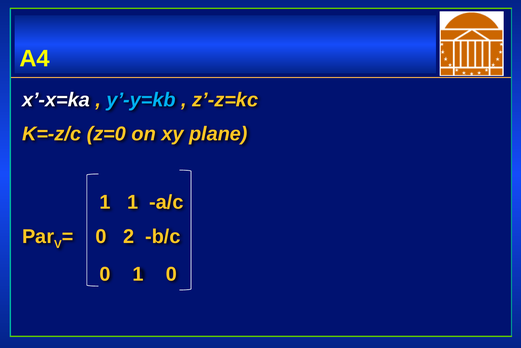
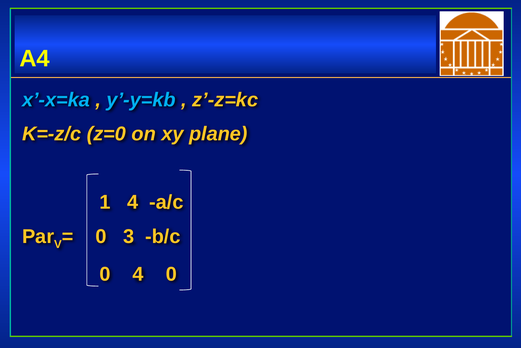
x’-x=ka colour: white -> light blue (56, 100)
1 1: 1 -> 4 (133, 202)
2: 2 -> 3 (129, 236)
0 1: 1 -> 4 (138, 274)
